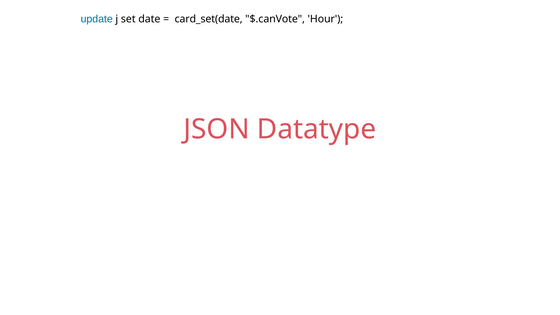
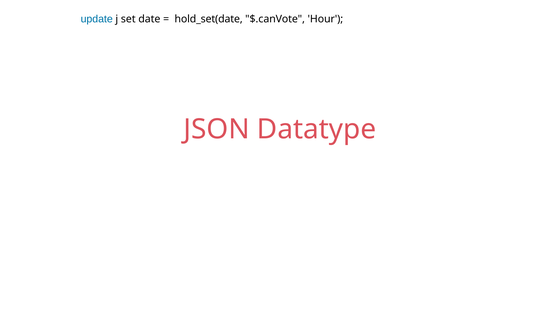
card_set(date: card_set(date -> hold_set(date (209, 19)
